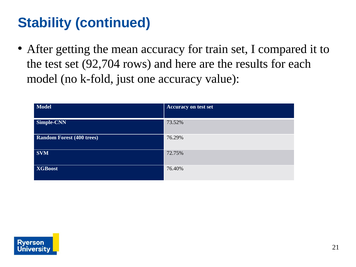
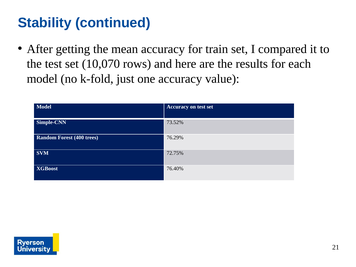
92,704: 92,704 -> 10,070 (101, 64)
